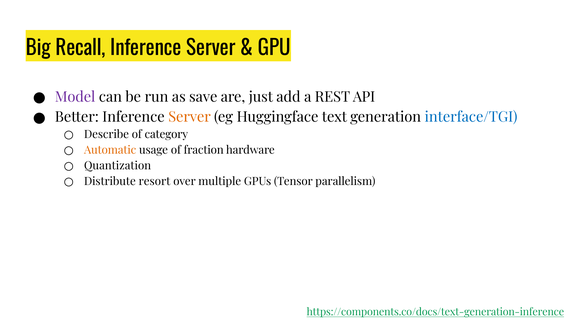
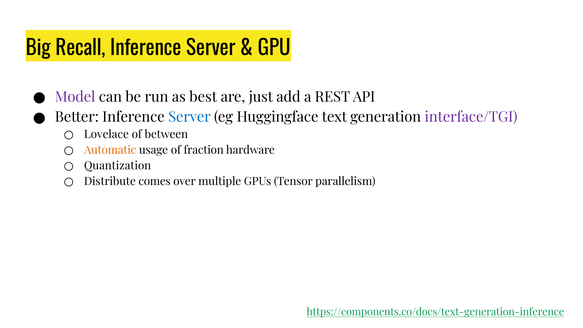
save: save -> best (203, 97)
Server colour: orange -> blue (190, 117)
interface/TGI colour: blue -> purple (471, 117)
Describe: Describe -> Lovelace (106, 134)
category: category -> between (166, 134)
resort: resort -> comes (155, 181)
